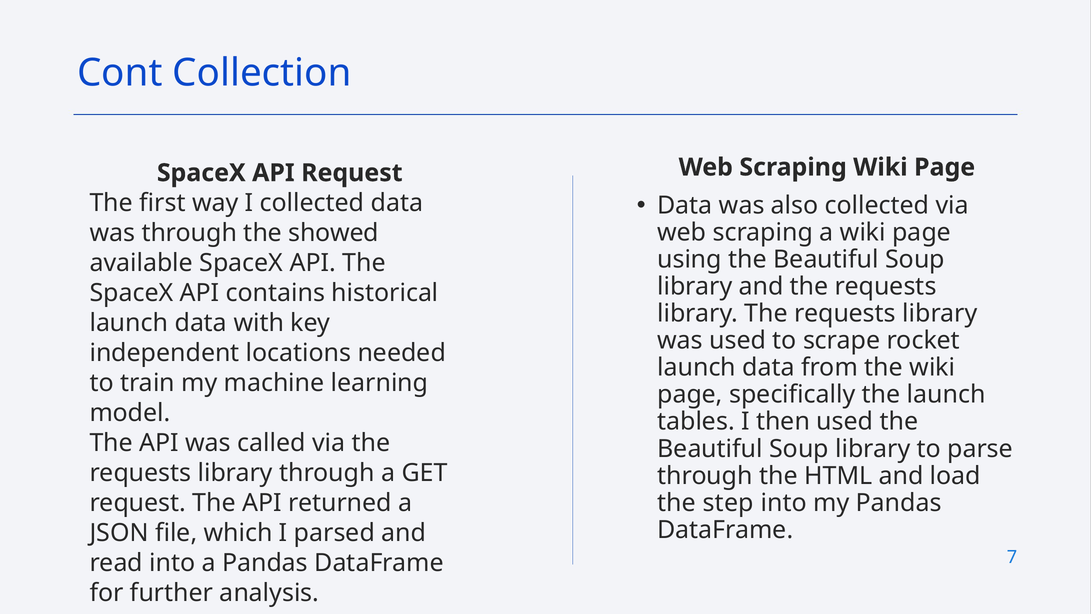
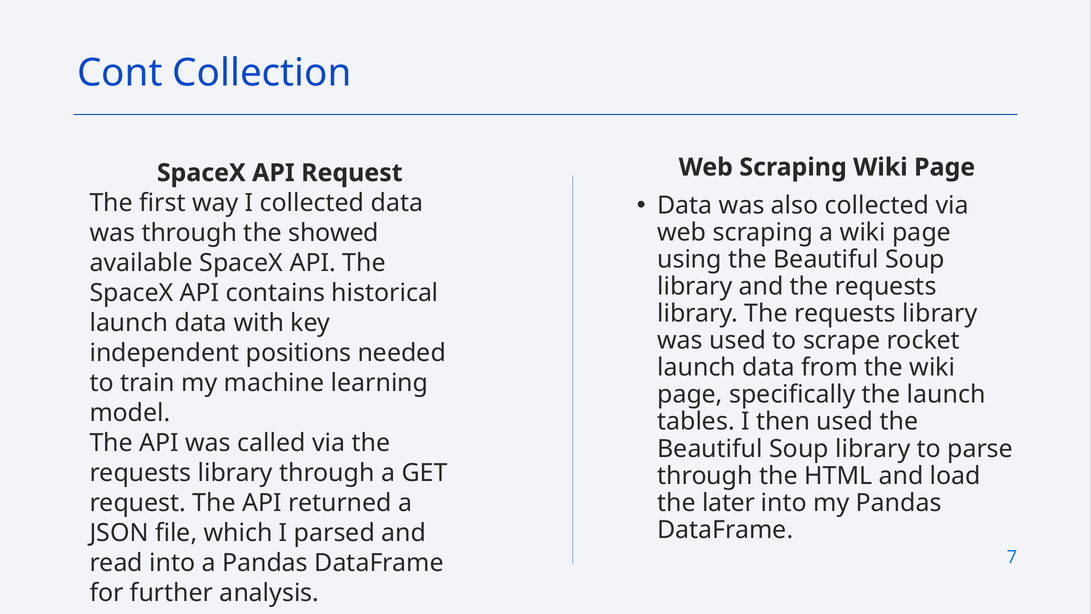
locations: locations -> positions (299, 353)
step: step -> later (728, 503)
